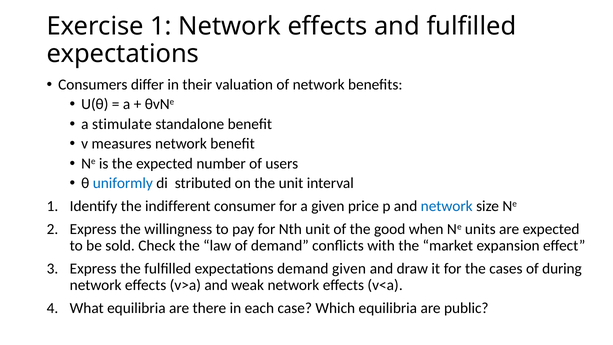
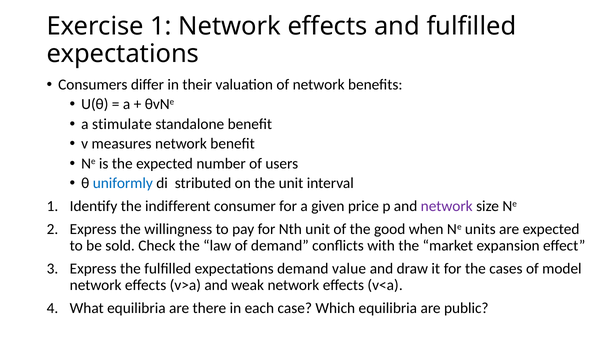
network colour: blue -> purple (447, 206)
demand given: given -> value (349, 269)
during: during -> model (562, 269)
